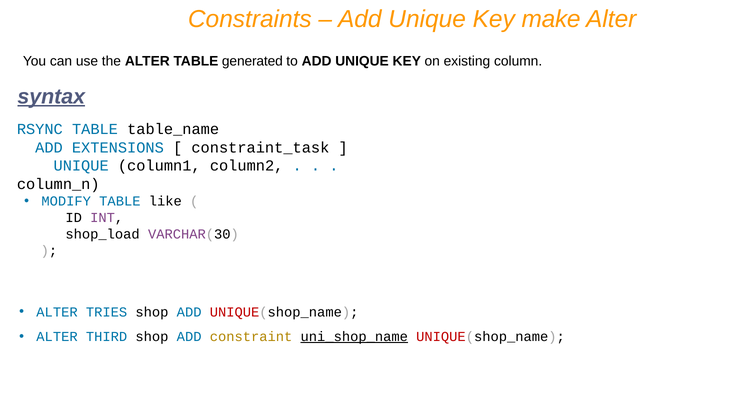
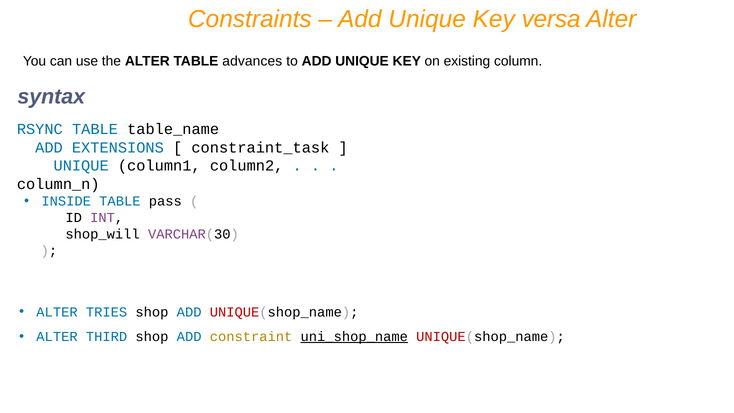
make: make -> versa (551, 19)
generated: generated -> advances (252, 61)
syntax underline: present -> none (51, 97)
MODIFY: MODIFY -> INSIDE (66, 201)
like: like -> pass (165, 201)
shop_load: shop_load -> shop_will (103, 234)
